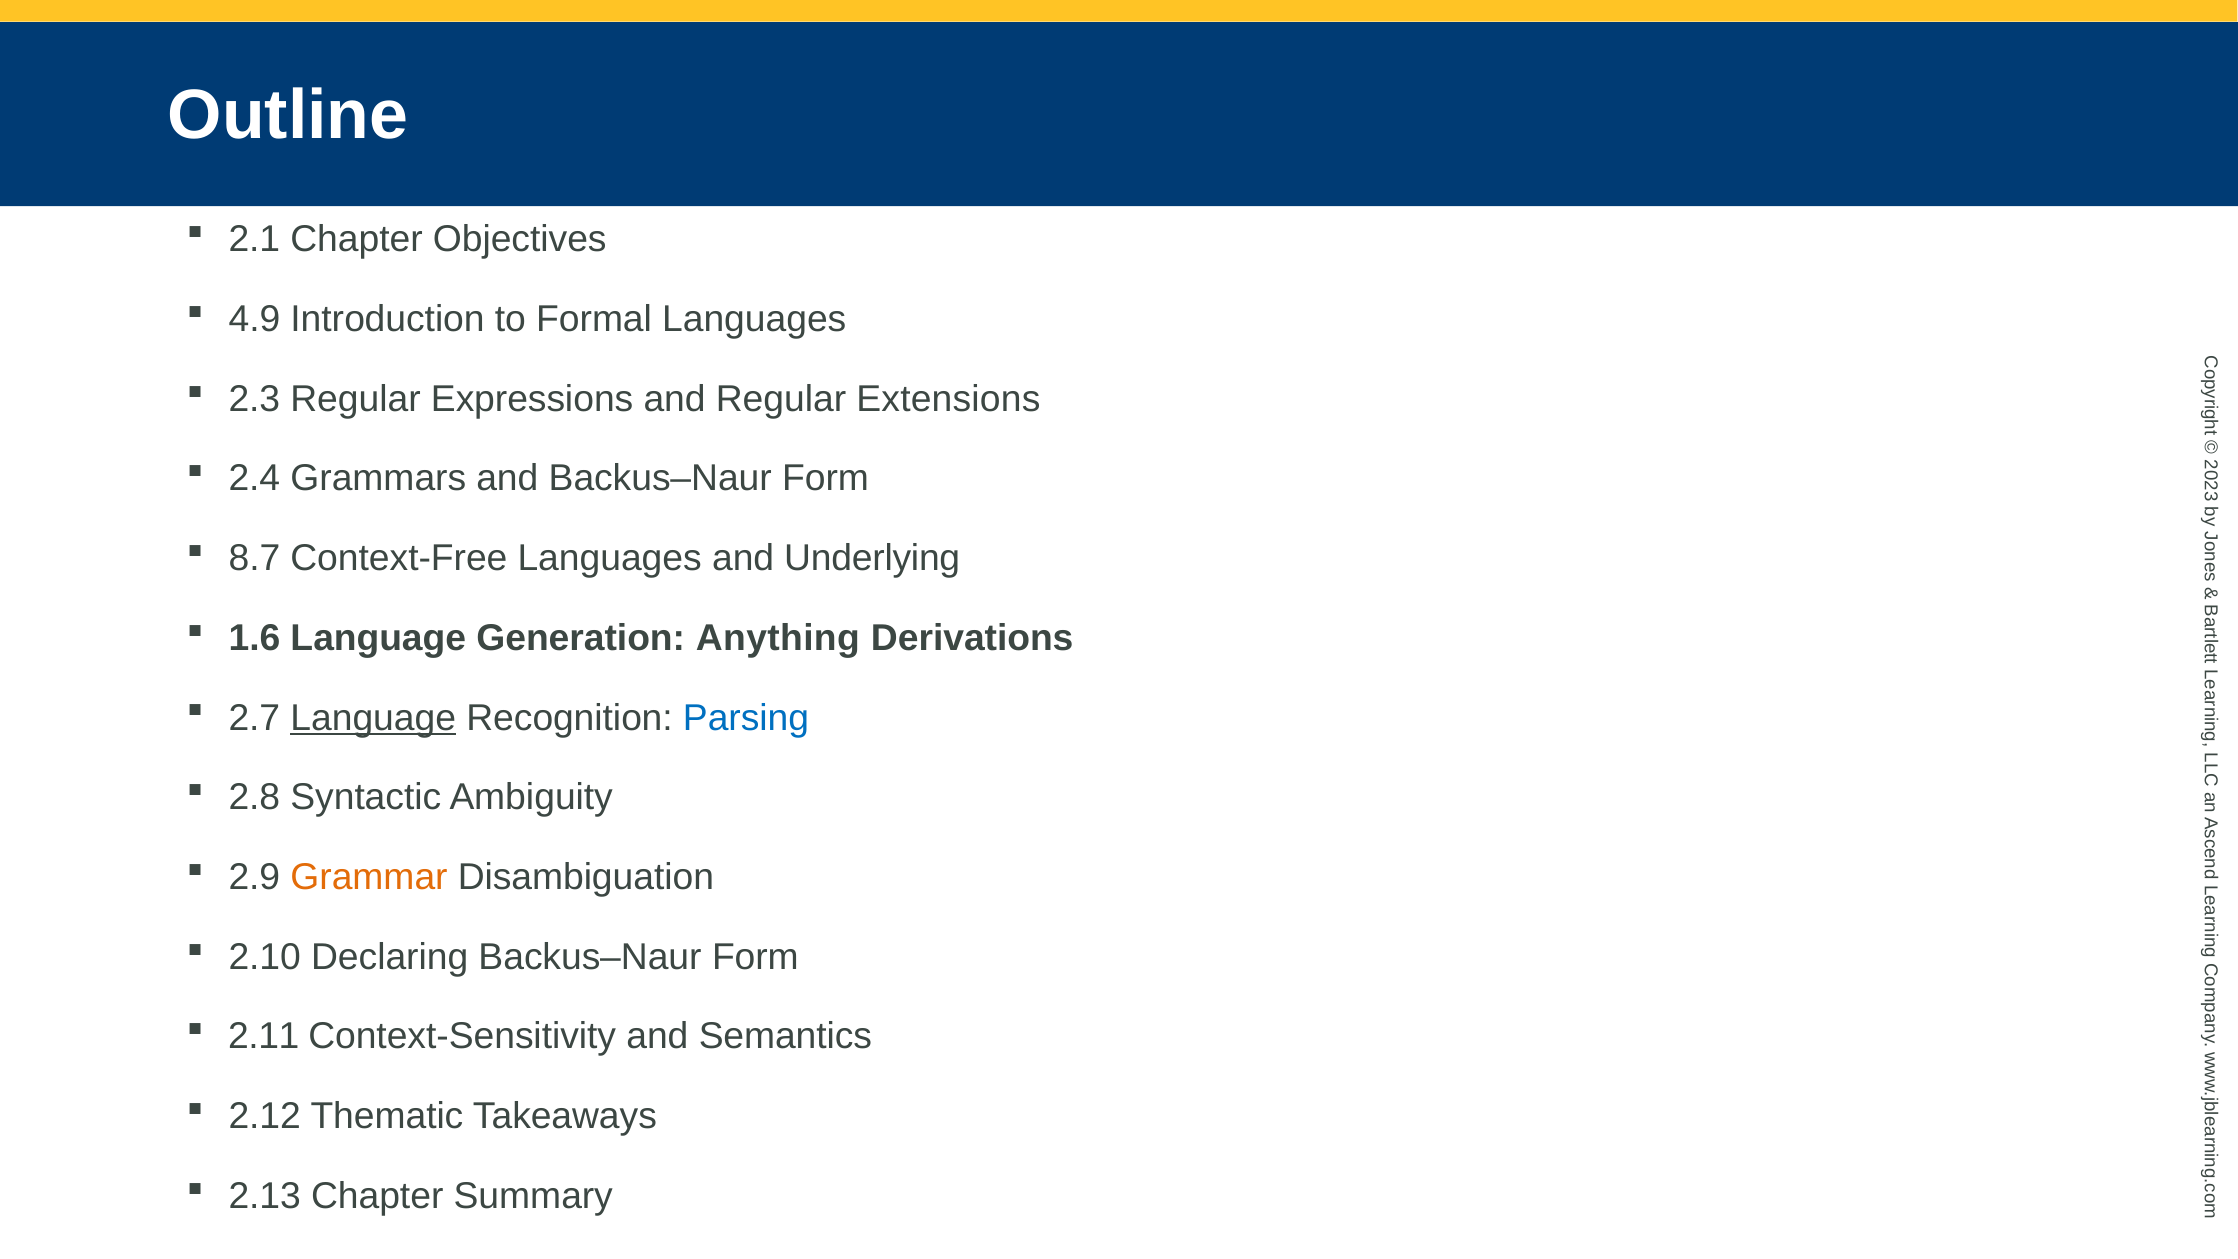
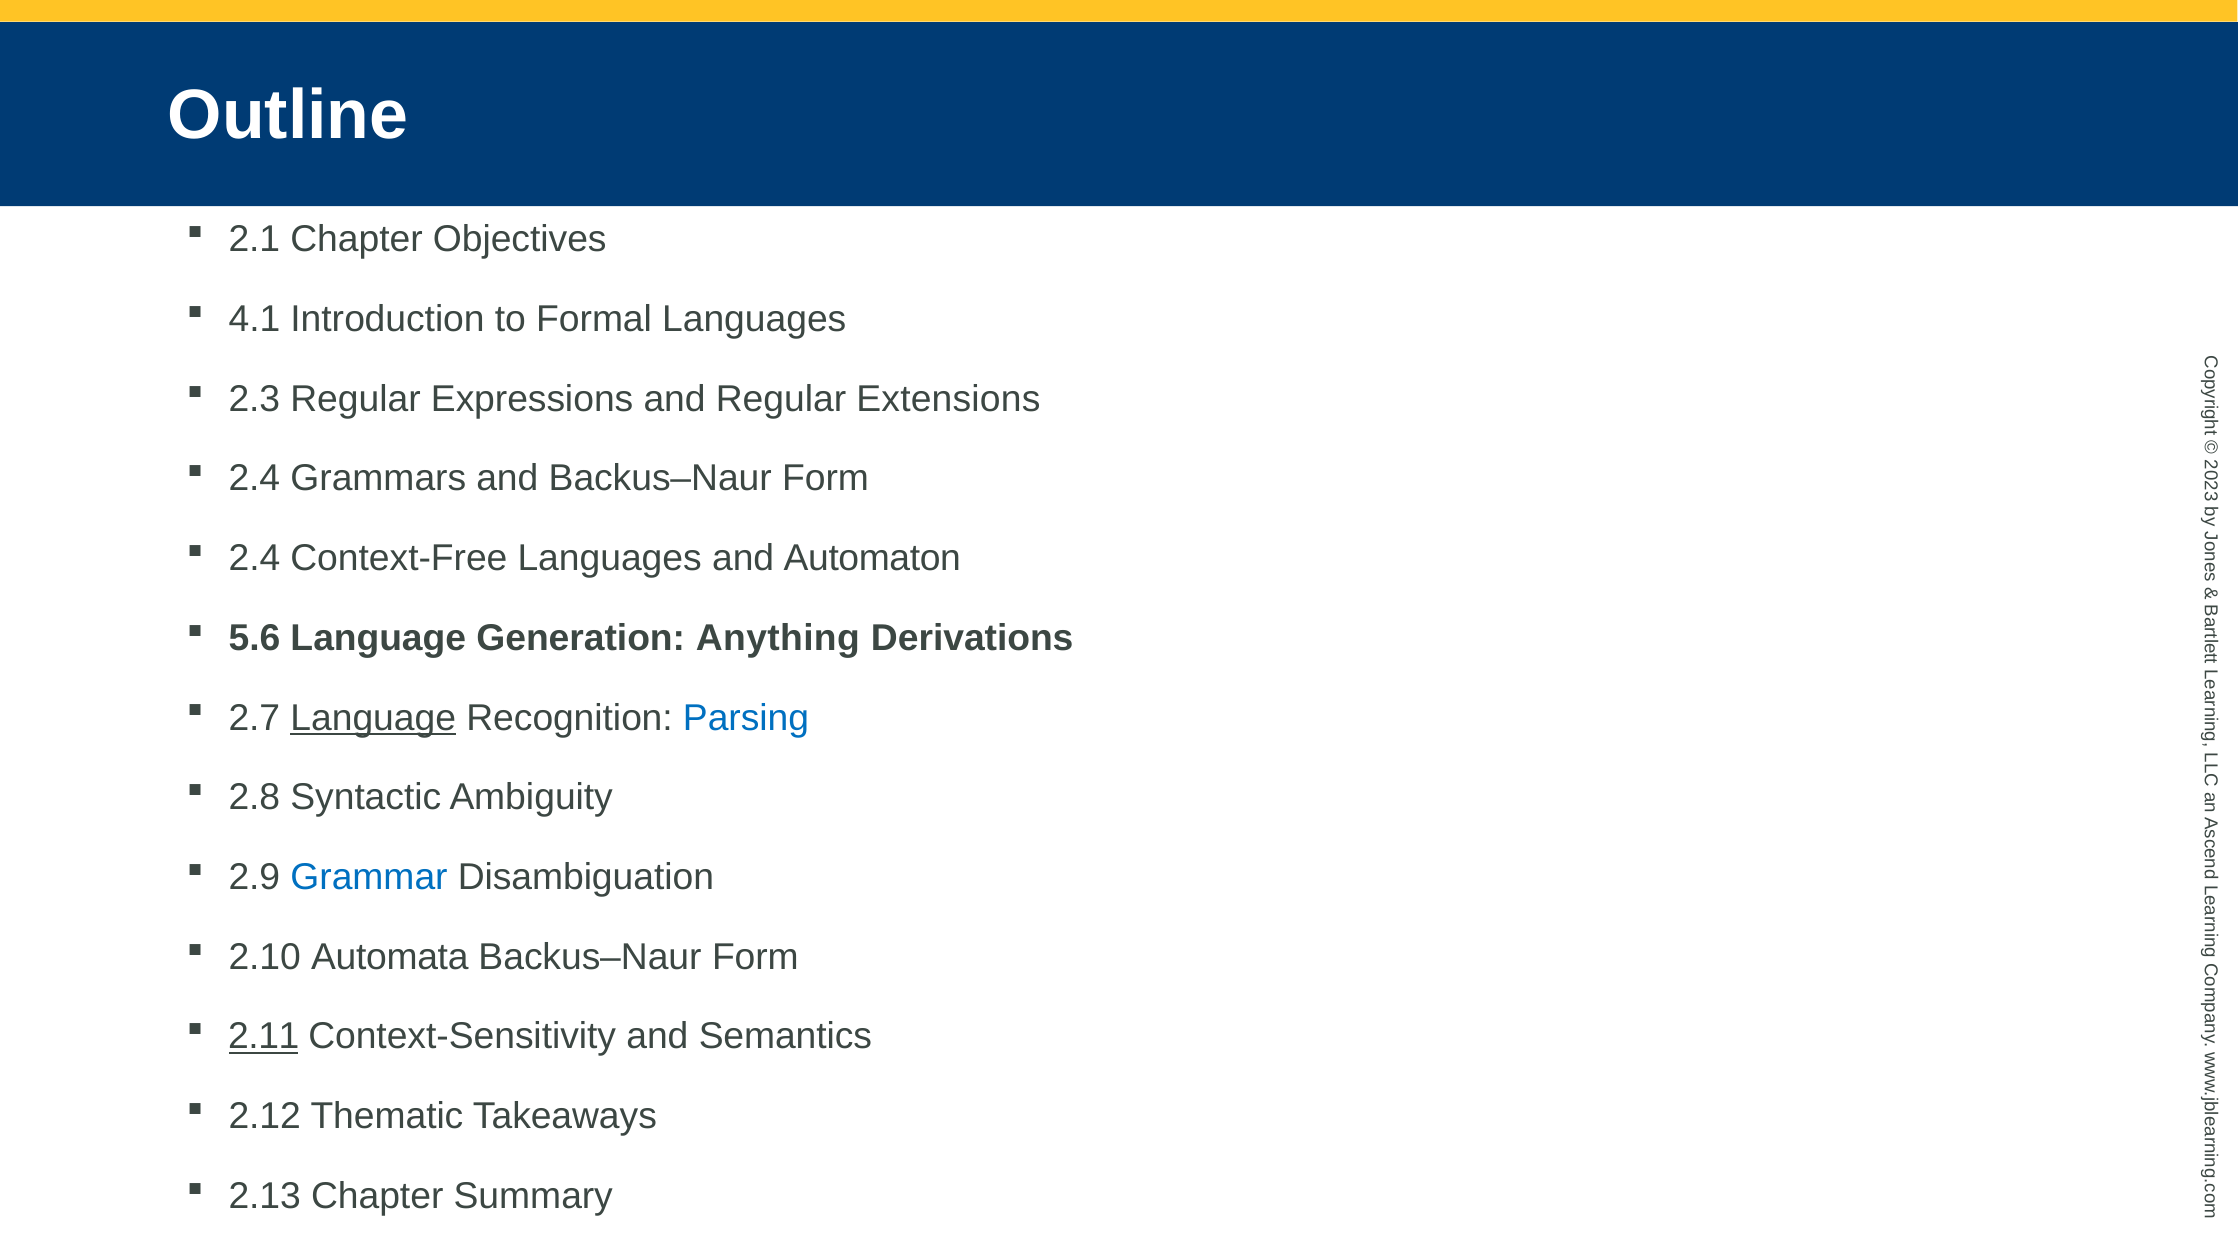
4.9: 4.9 -> 4.1 (254, 319)
8.7: 8.7 -> 2.4 (254, 558)
Underlying: Underlying -> Automaton (872, 558)
1.6: 1.6 -> 5.6 (254, 638)
Grammar colour: orange -> blue (369, 877)
Declaring: Declaring -> Automata (390, 957)
2.11 underline: none -> present (264, 1036)
